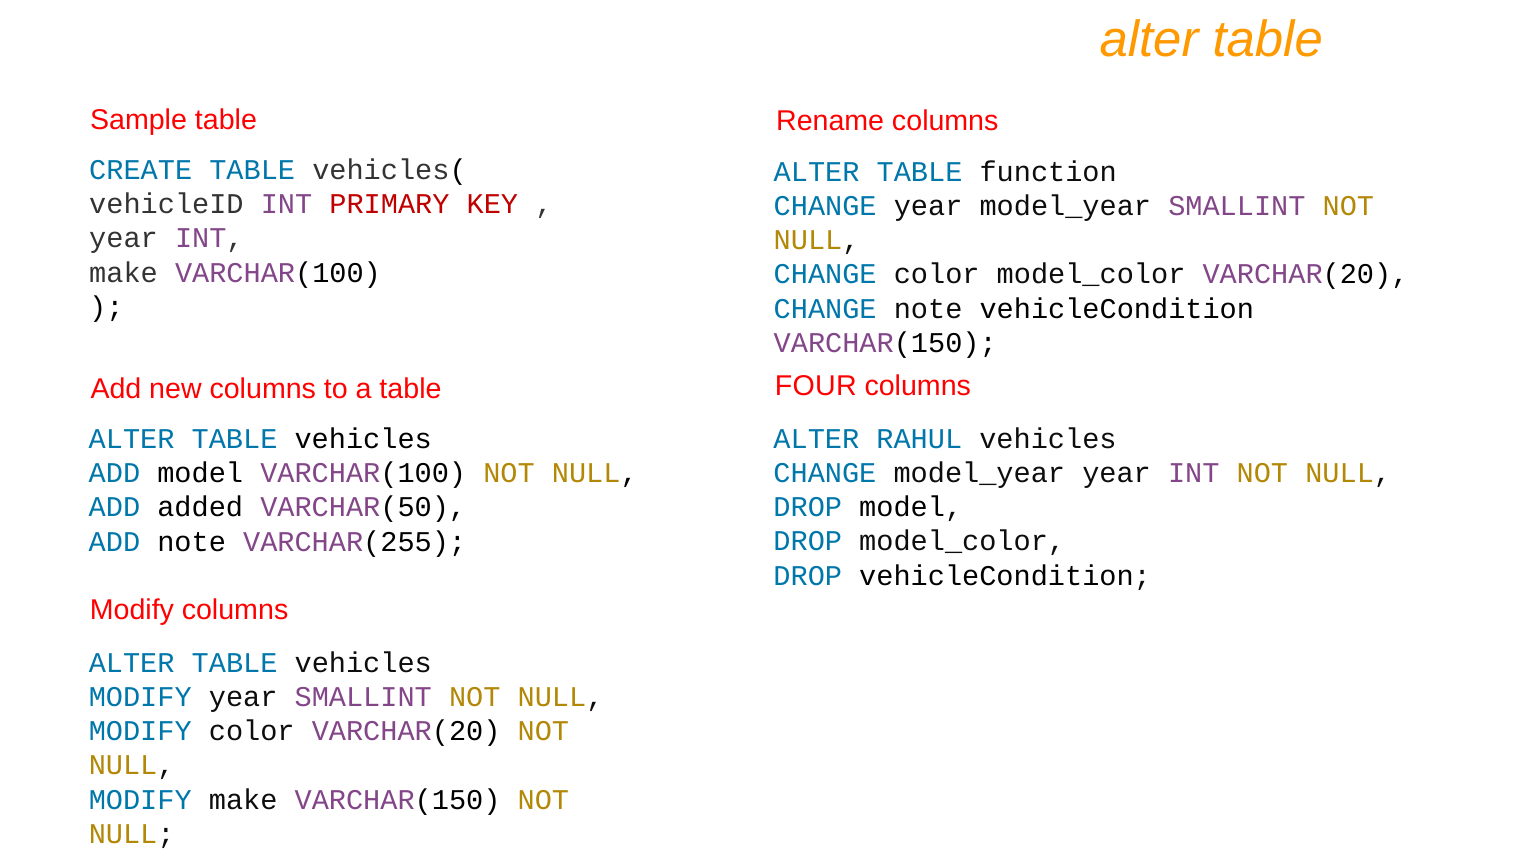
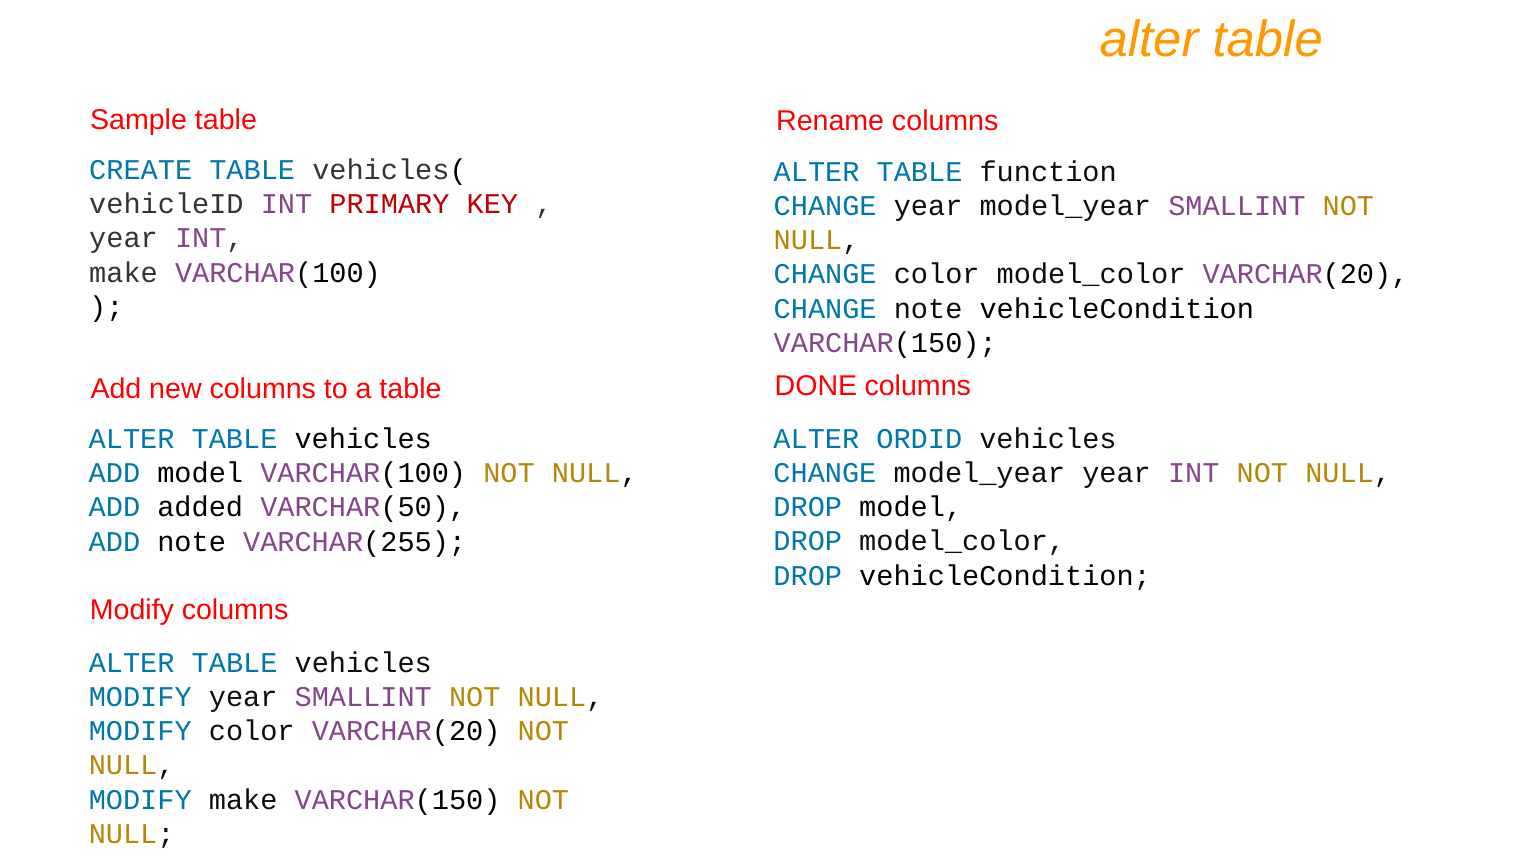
FOUR: FOUR -> DONE (816, 386)
RAHUL: RAHUL -> ORDID (919, 438)
